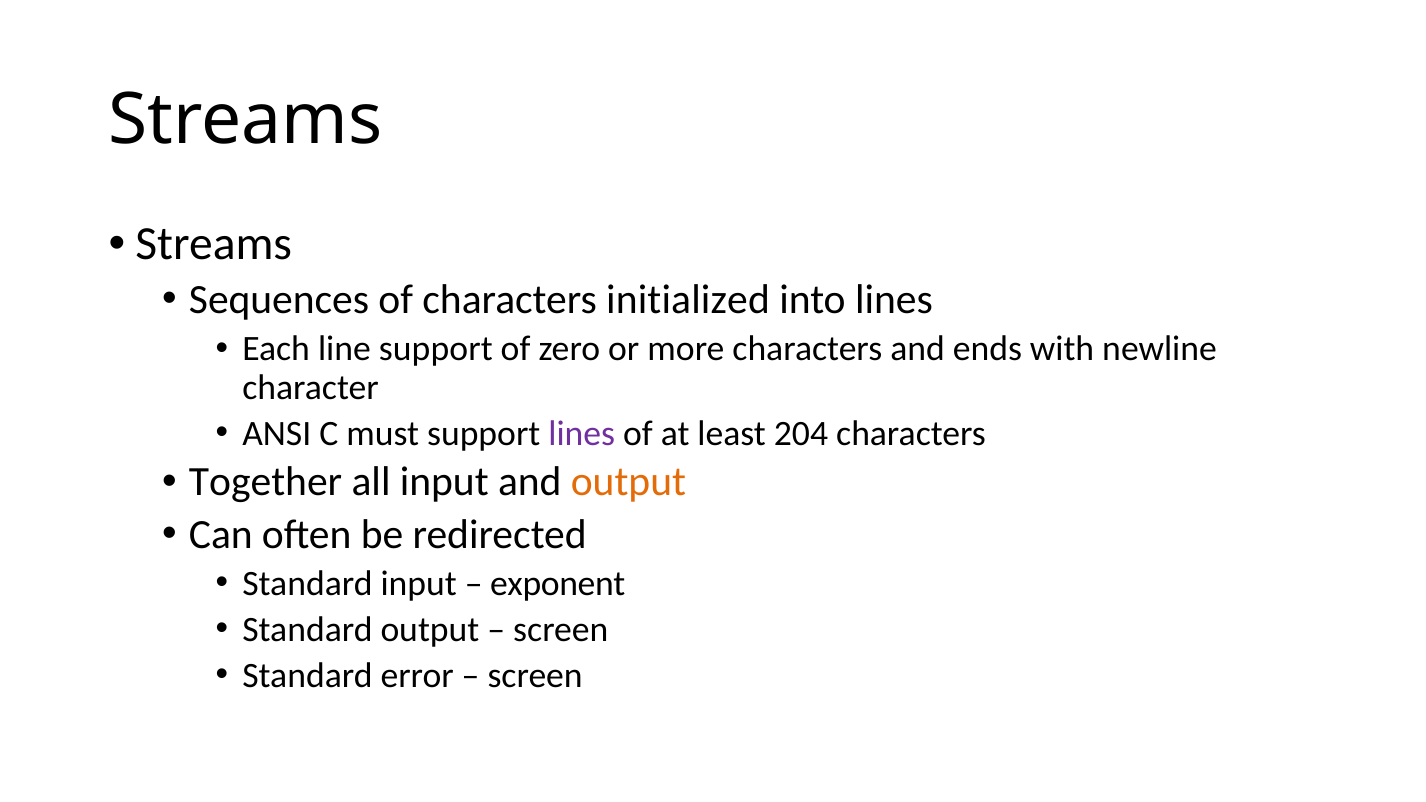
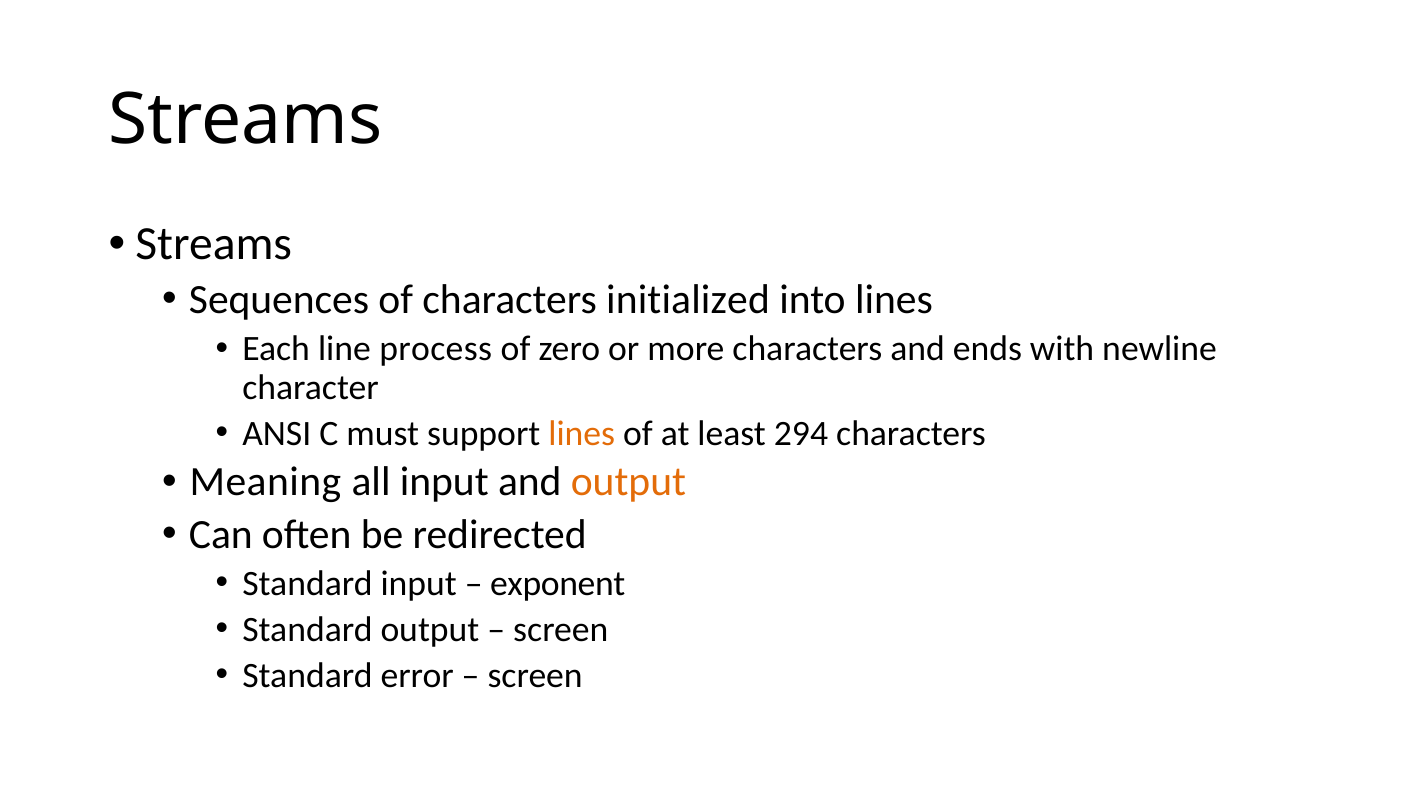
line support: support -> process (436, 349)
lines colour: purple -> orange (582, 433)
204: 204 -> 294 (801, 433)
Together: Together -> Meaning (265, 482)
